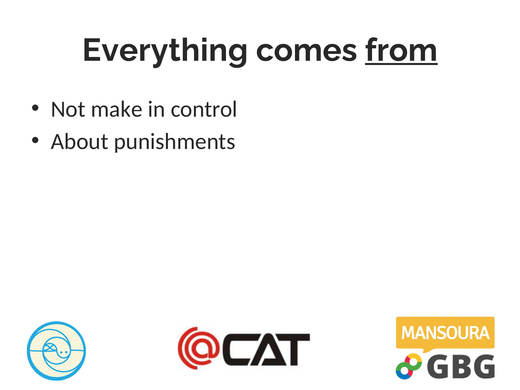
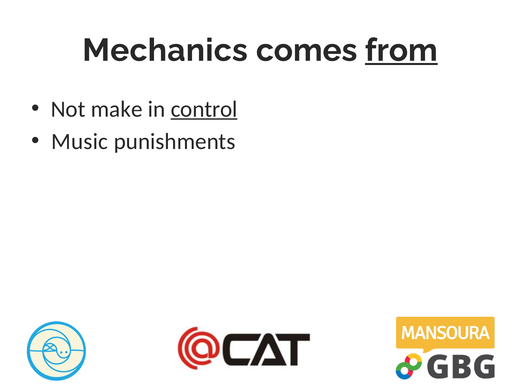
Everything: Everything -> Mechanics (165, 50)
control underline: none -> present (204, 109)
About: About -> Music (80, 141)
